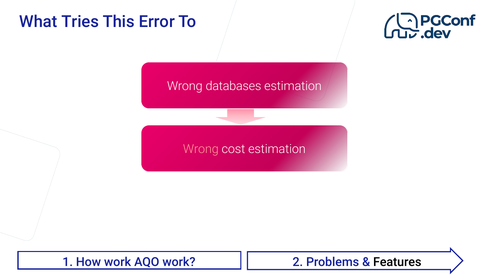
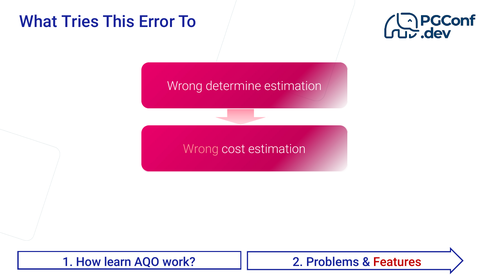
databases: databases -> determine (233, 86)
How work: work -> learn (118, 262)
Features colour: black -> red (397, 262)
